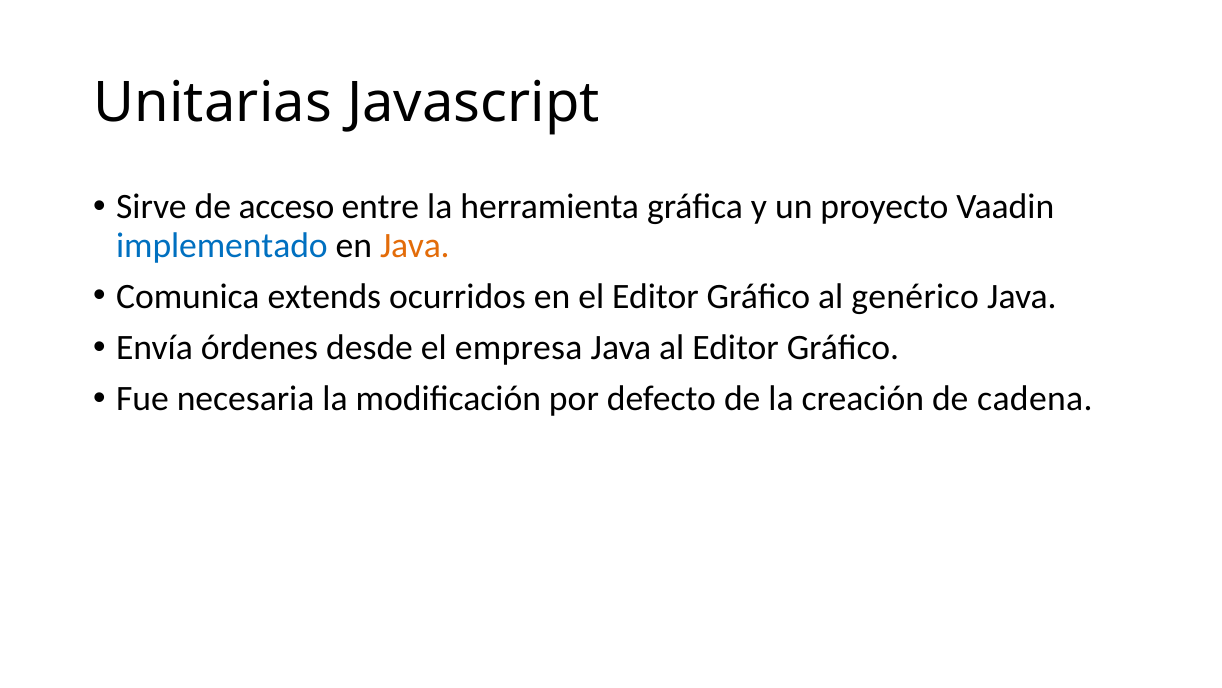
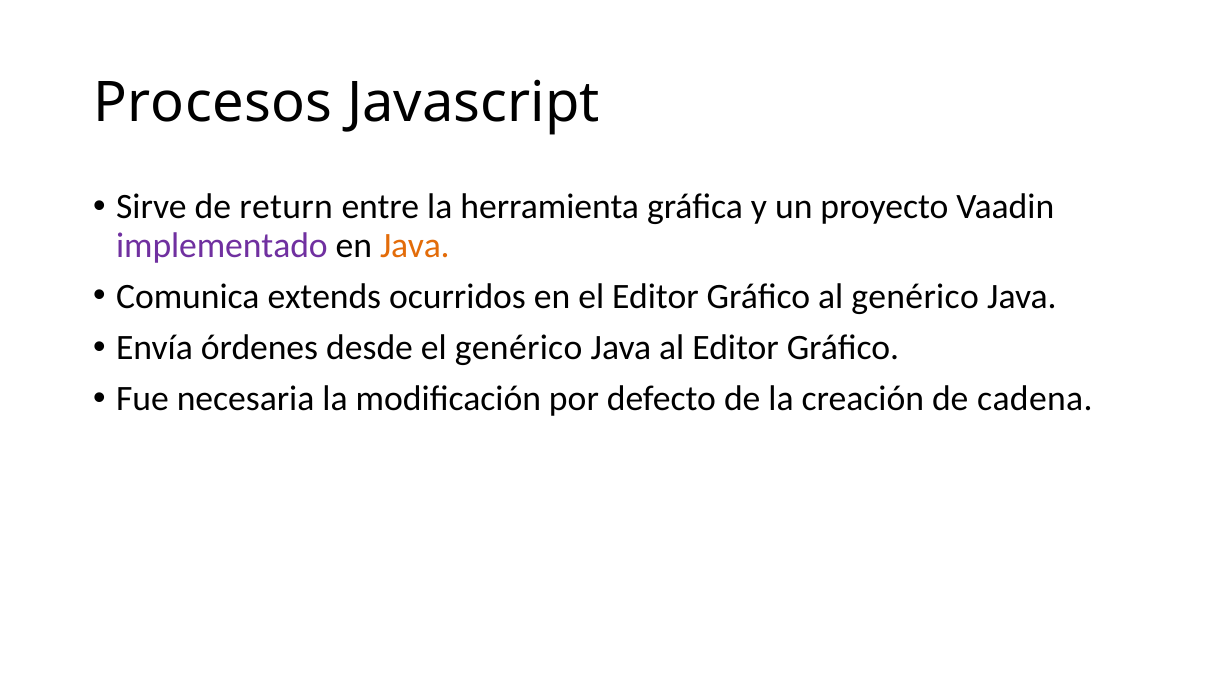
Unitarias: Unitarias -> Procesos (213, 103)
acceso: acceso -> return (286, 207)
implementado colour: blue -> purple (222, 245)
el empresa: empresa -> genérico (519, 348)
